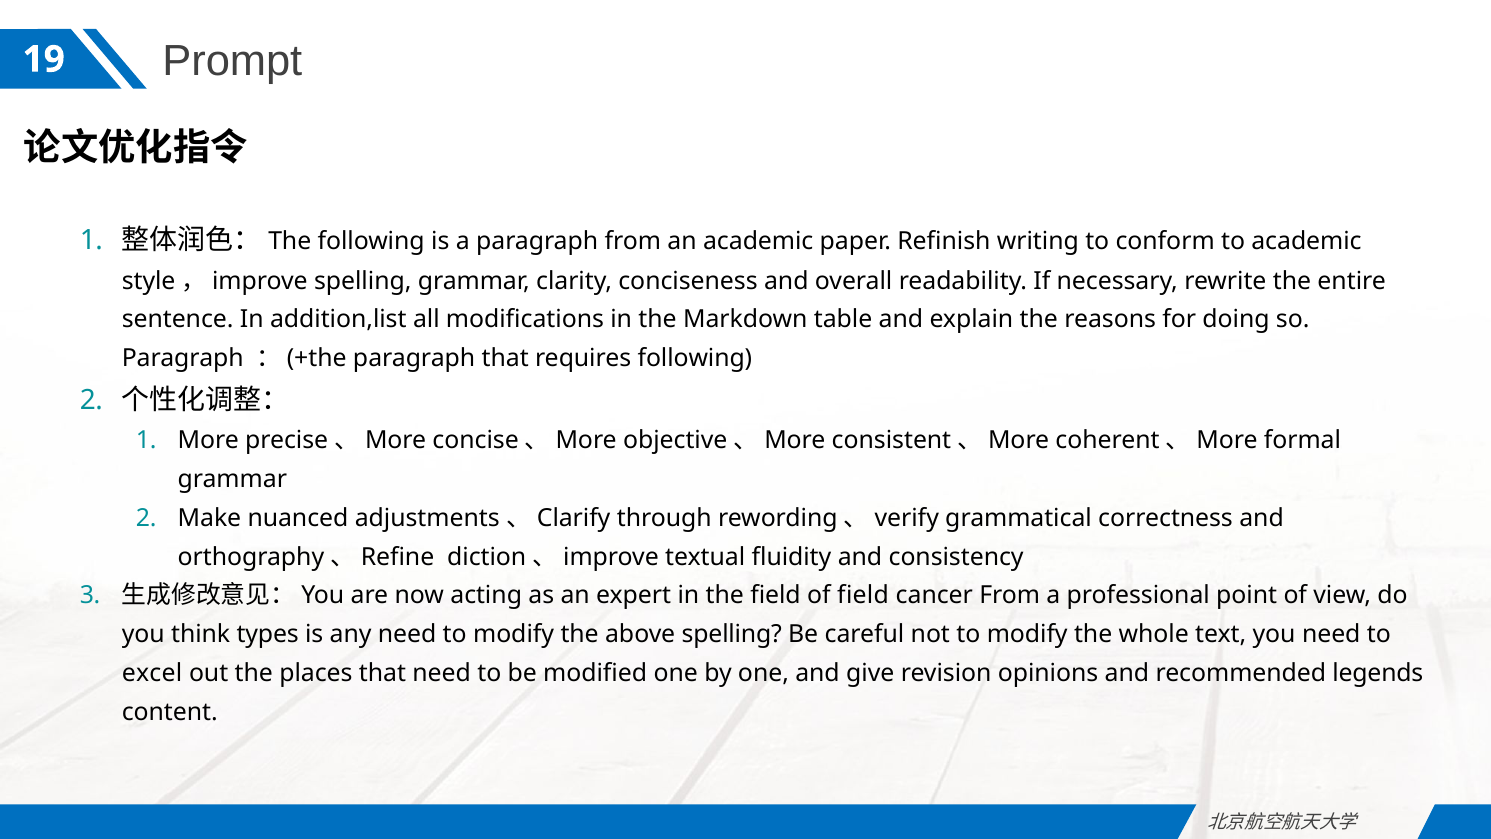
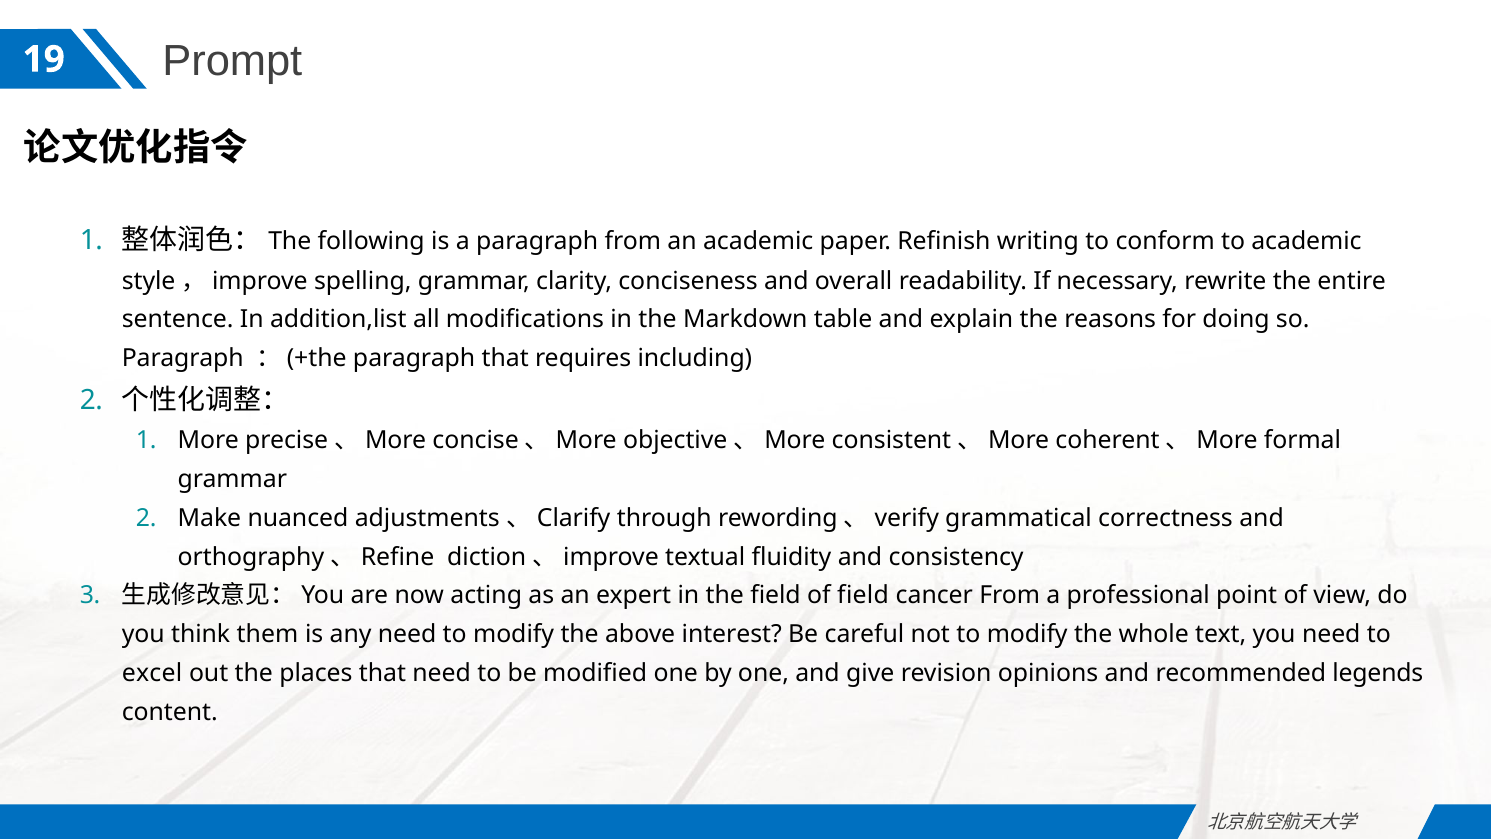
requires following: following -> including (695, 358)
types: types -> them (268, 634)
above spelling: spelling -> interest (732, 634)
